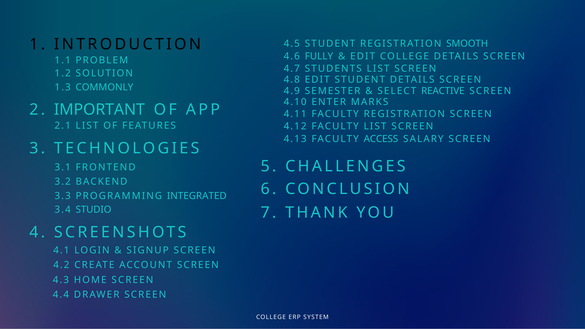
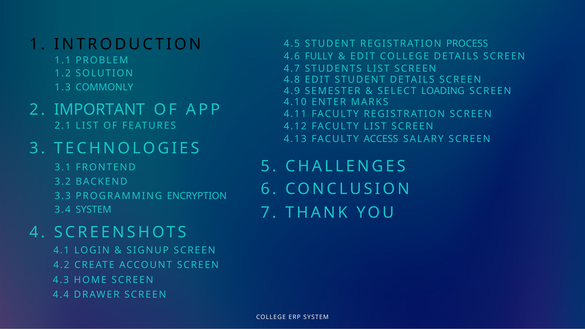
SMOOTH: SMOOTH -> PROCESS (467, 44)
REACTIVE: REACTIVE -> LOADING (443, 91)
INTEGRATED: INTEGRATED -> ENCRYPTION (197, 196)
3.4 STUDIO: STUDIO -> SYSTEM (93, 210)
